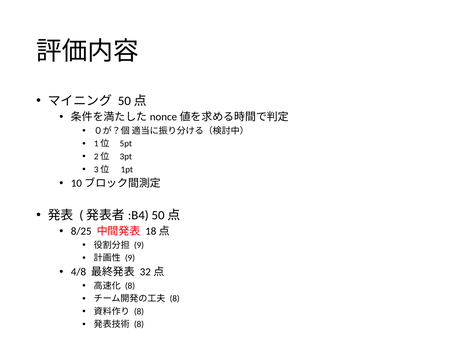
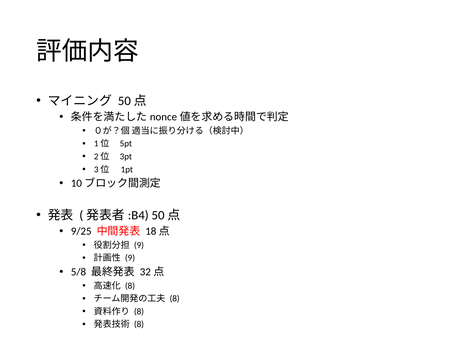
8/25: 8/25 -> 9/25 (81, 232)
4/8: 4/8 -> 5/8 (78, 272)
